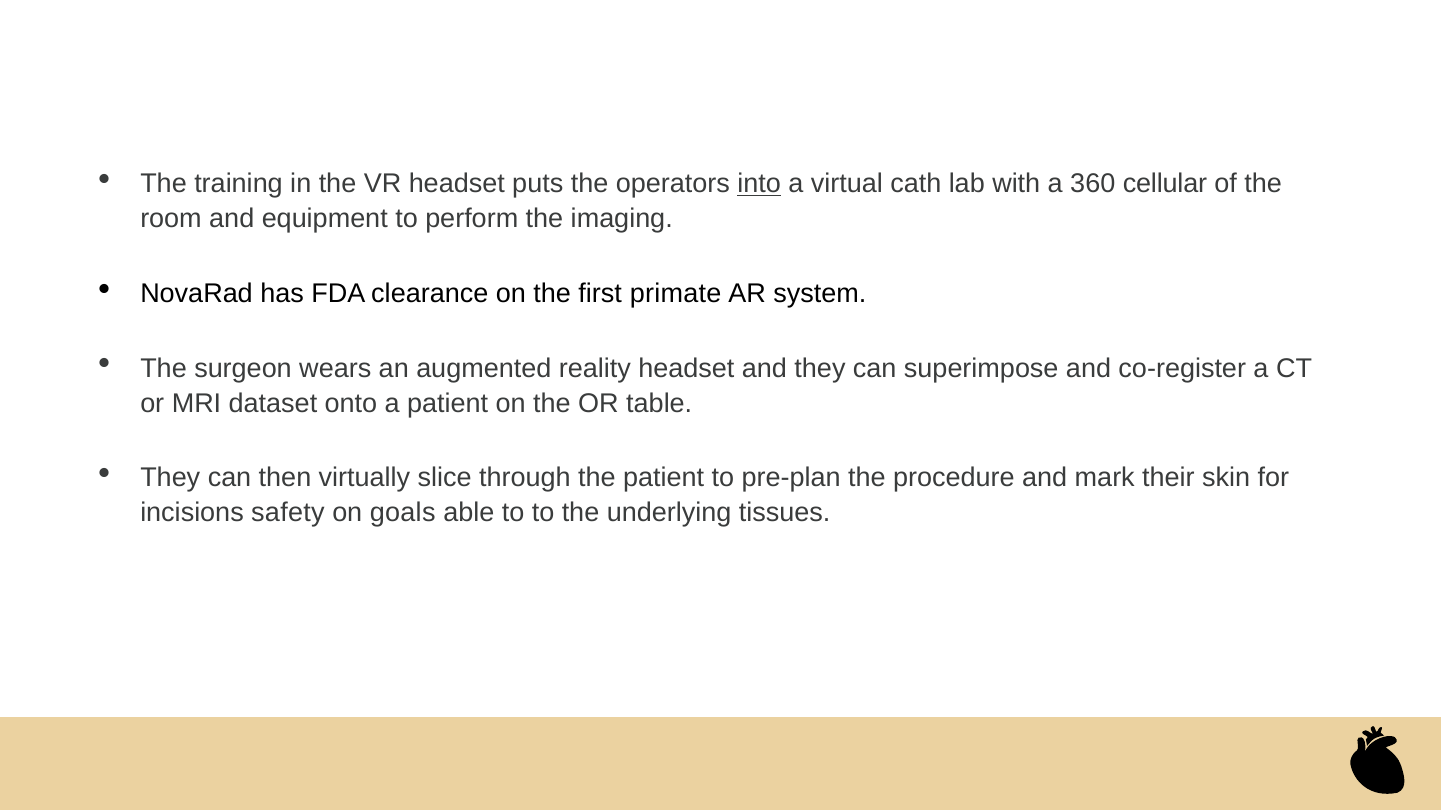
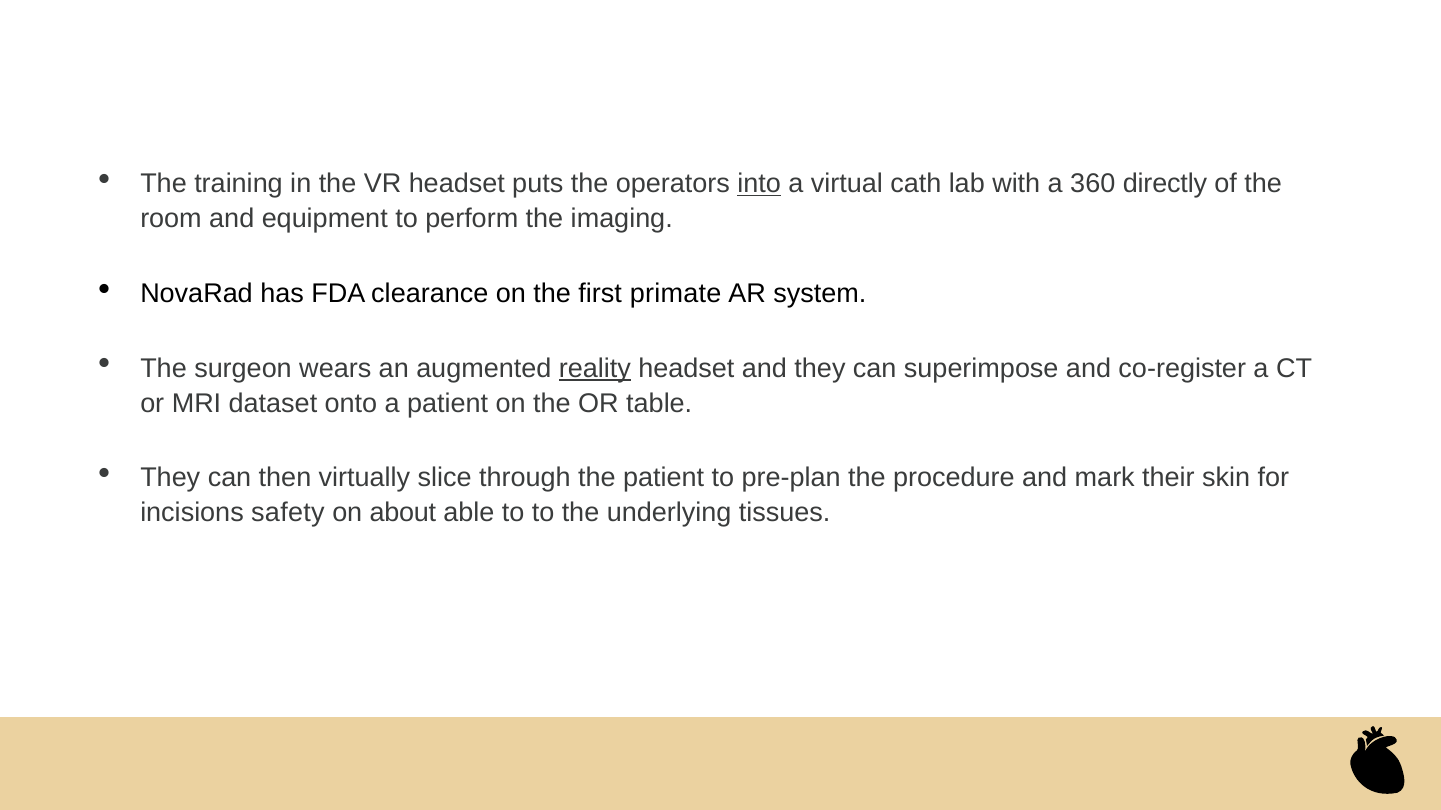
cellular: cellular -> directly (1165, 184)
reality underline: none -> present (595, 369)
goals: goals -> about (403, 513)
